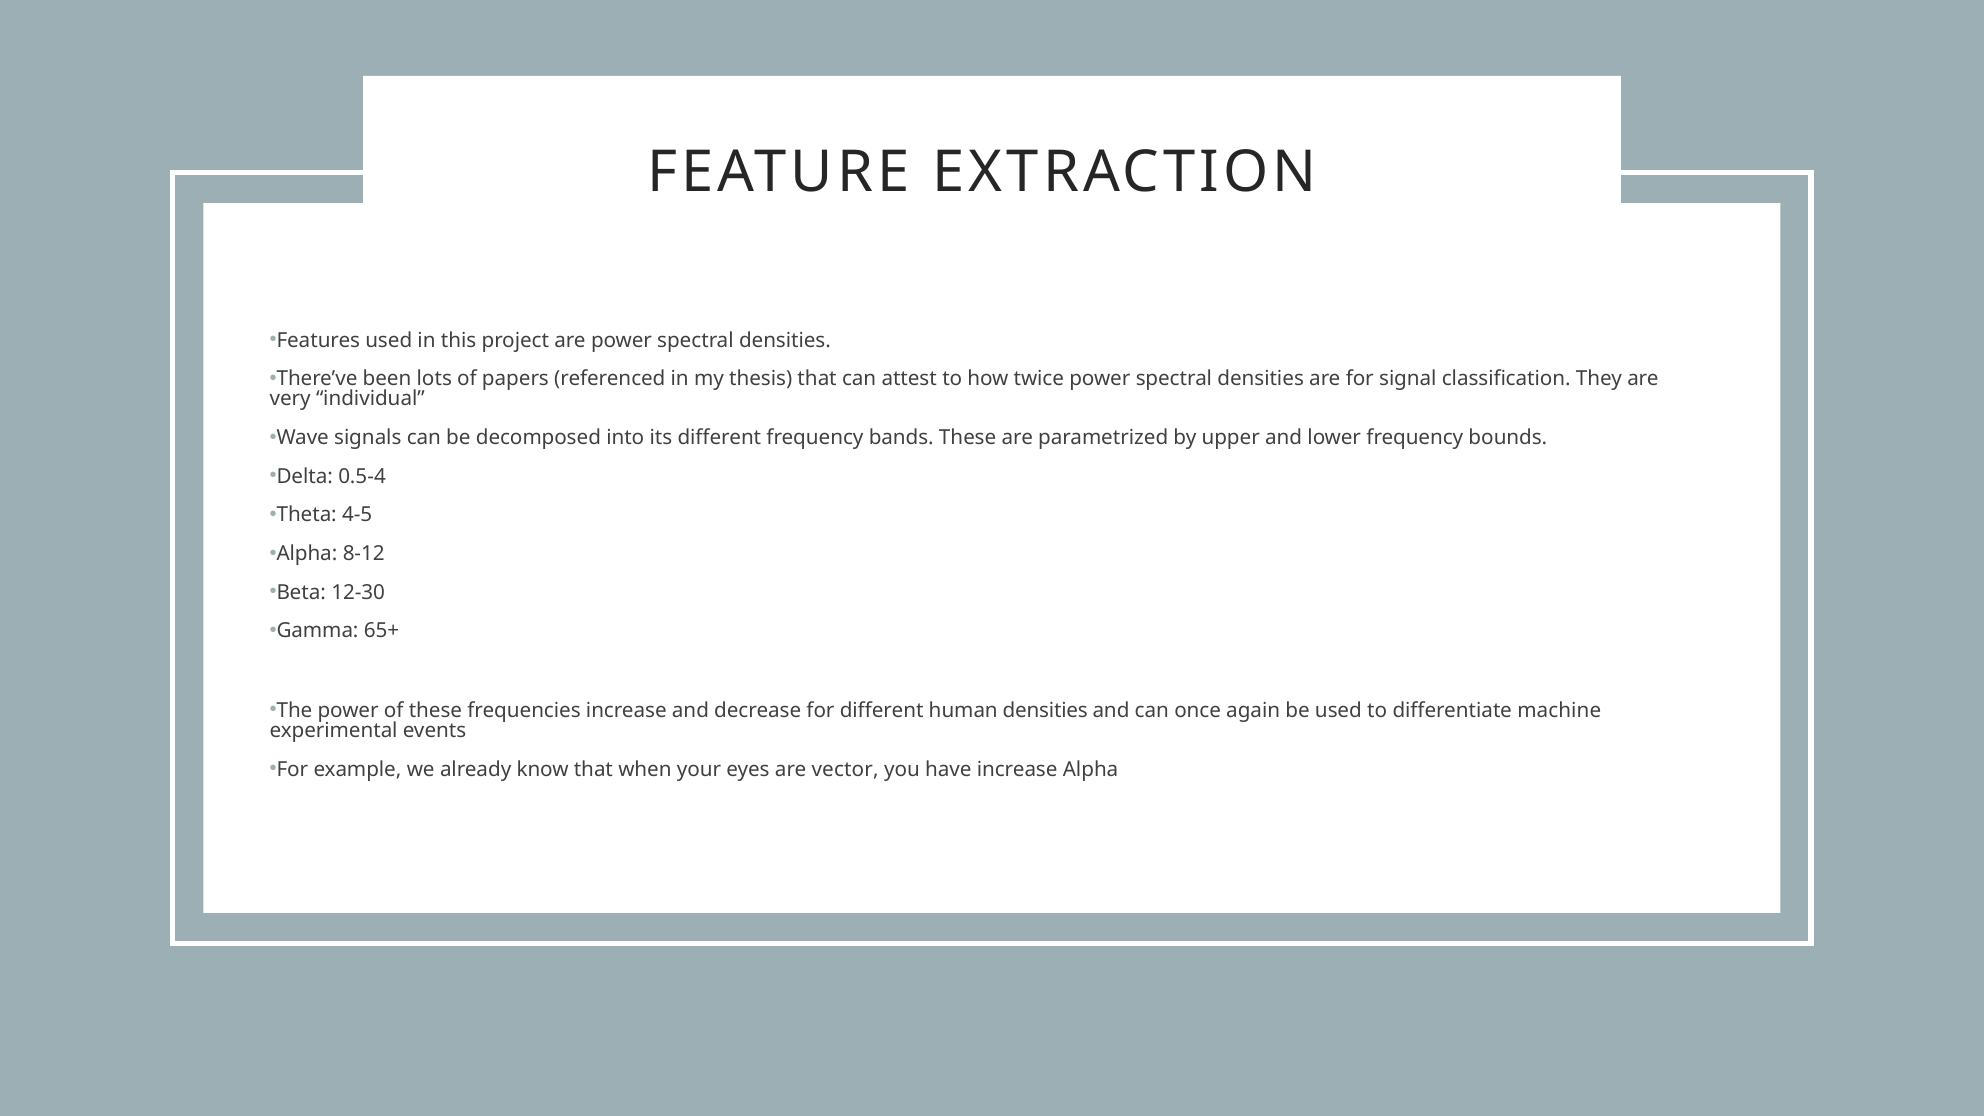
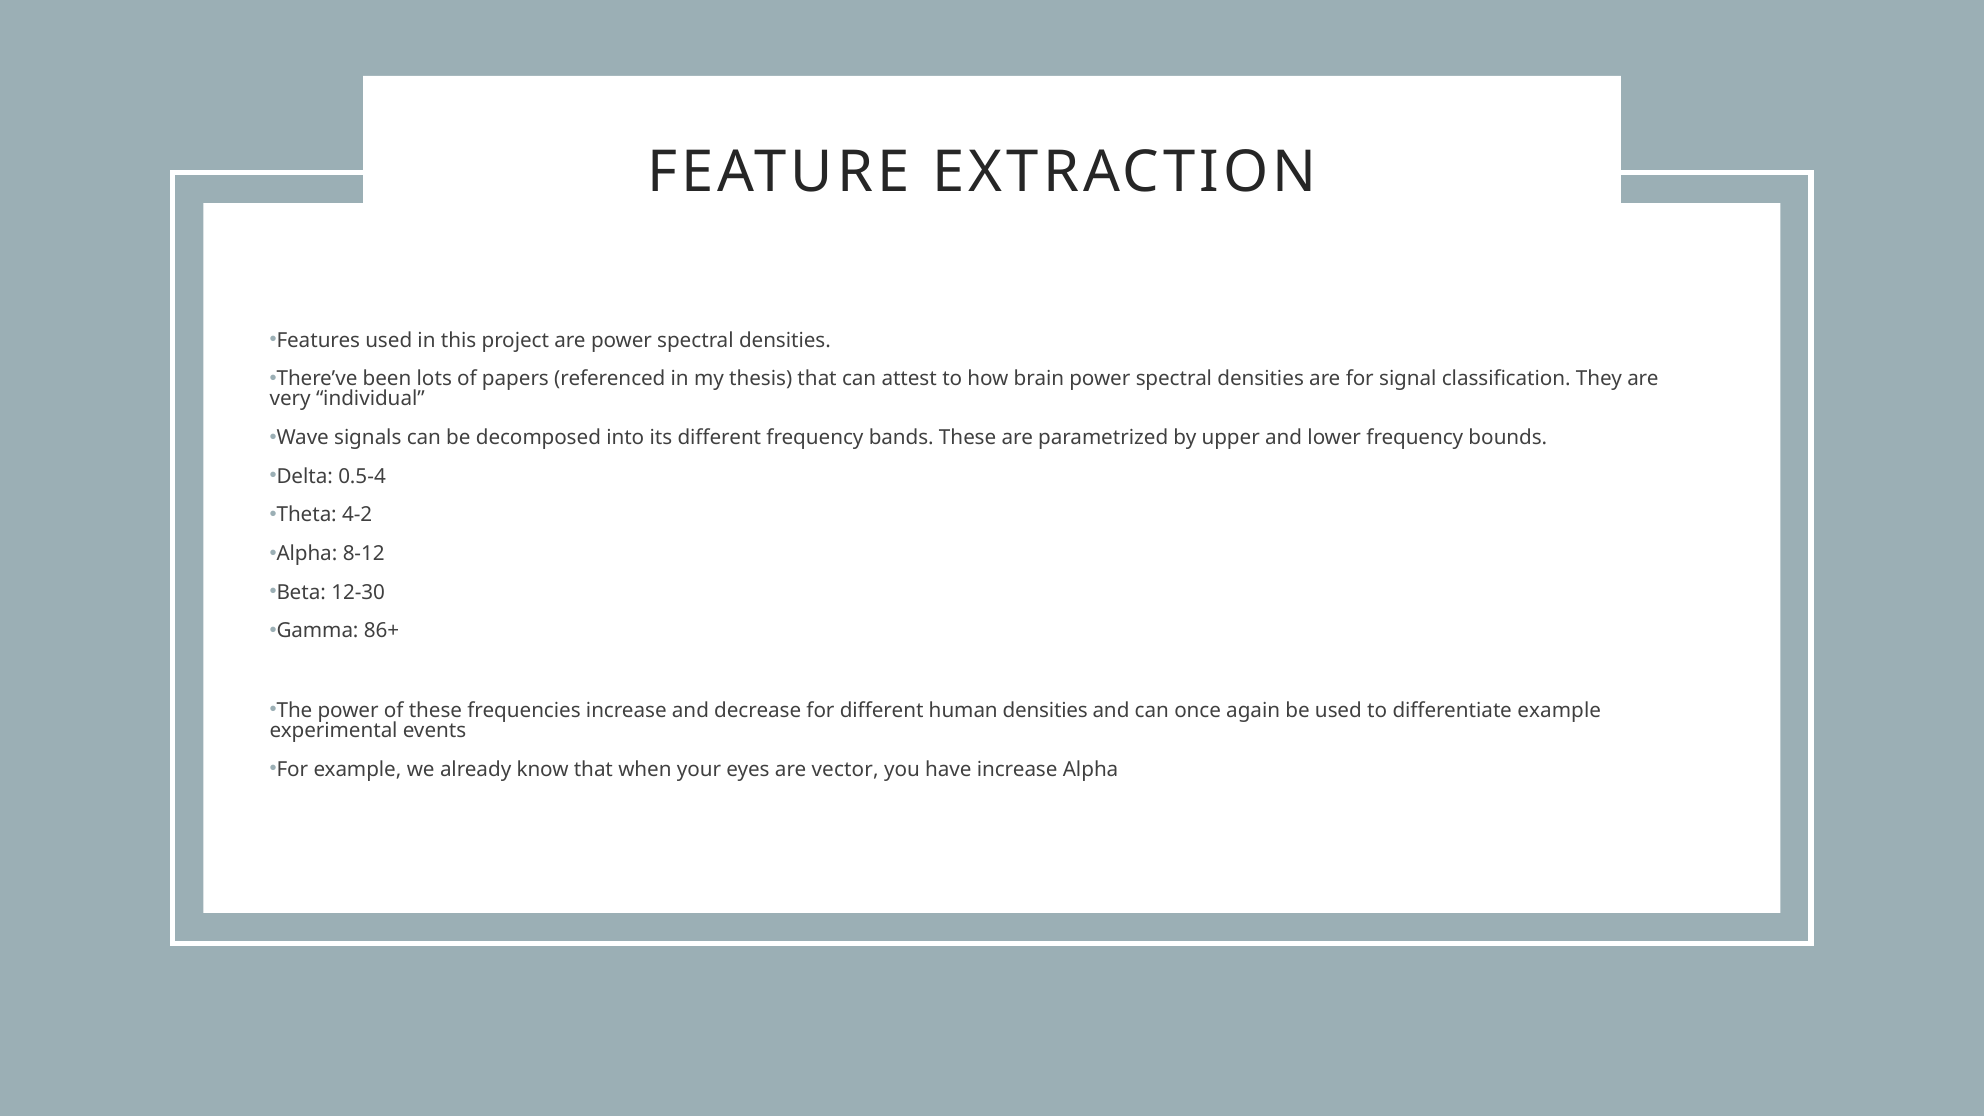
twice: twice -> brain (1039, 379)
4-5: 4-5 -> 4-2 (357, 515)
65+: 65+ -> 86+ (382, 631)
differentiate machine: machine -> example (1559, 711)
